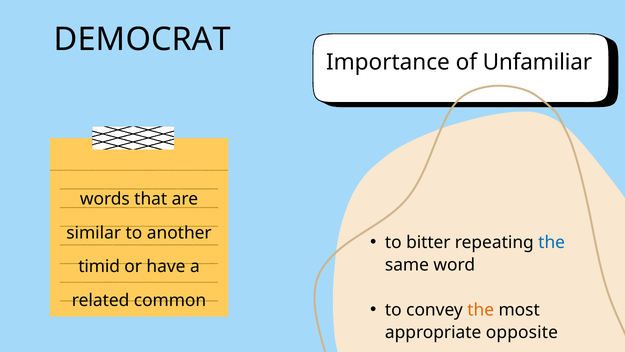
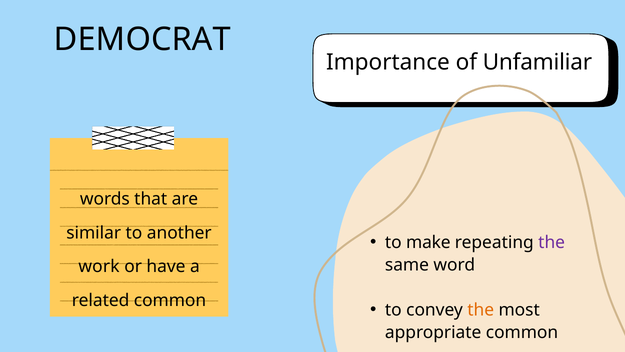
bitter: bitter -> make (428, 242)
the colour: blue -> purple (552, 242)
timid: timid -> work (99, 266)
appropriate opposite: opposite -> common (522, 332)
